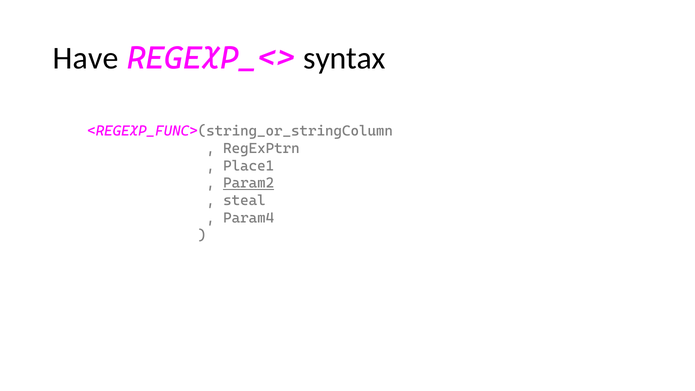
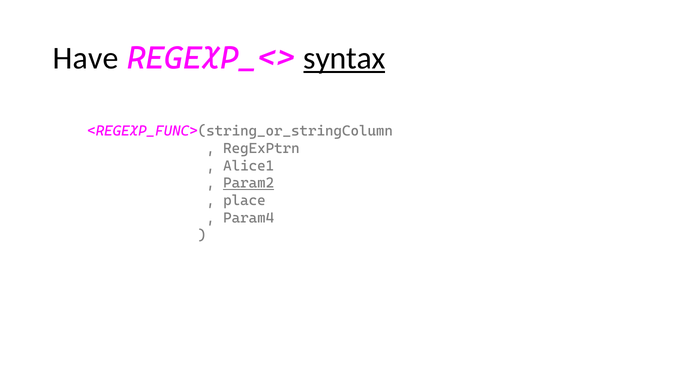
syntax underline: none -> present (344, 58)
Place1: Place1 -> Alice1 (249, 166)
steal: steal -> place (244, 200)
